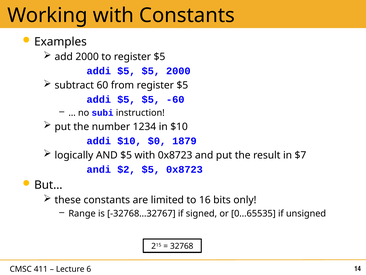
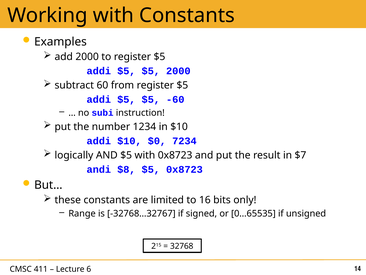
1879: 1879 -> 7234 (184, 141)
$2: $2 -> $8 (126, 169)
